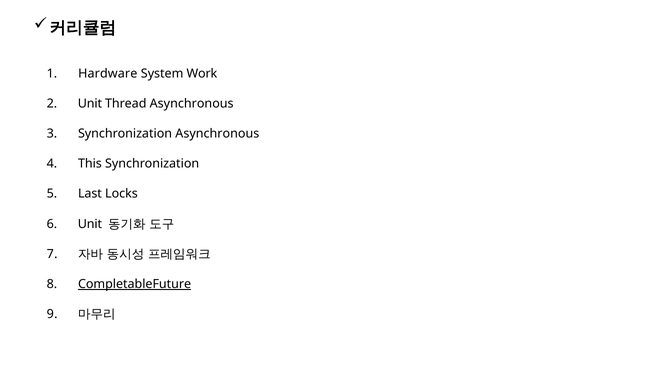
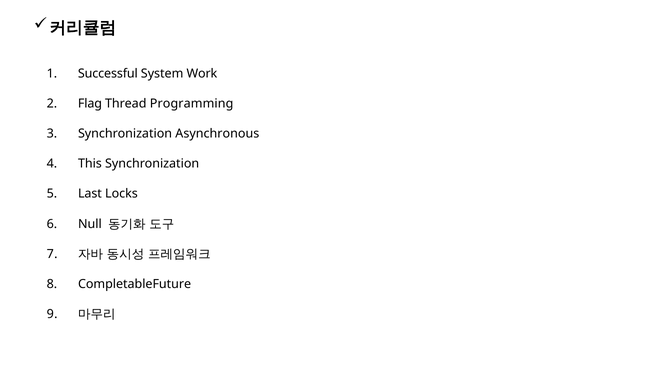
Hardware: Hardware -> Successful (108, 73)
Unit: Unit -> Flag (90, 104)
Thread Asynchronous: Asynchronous -> Programming (192, 104)
Unit: Unit -> Null (90, 224)
CompletableFuture underline: present -> none (135, 284)
